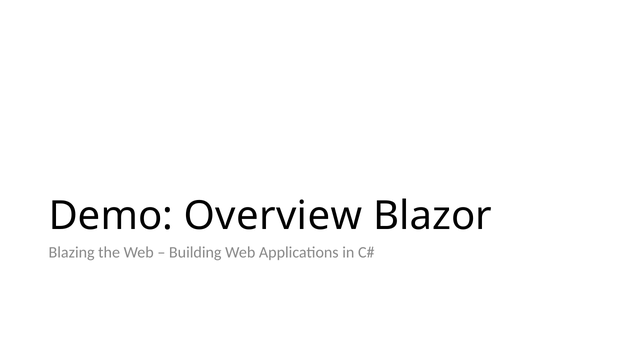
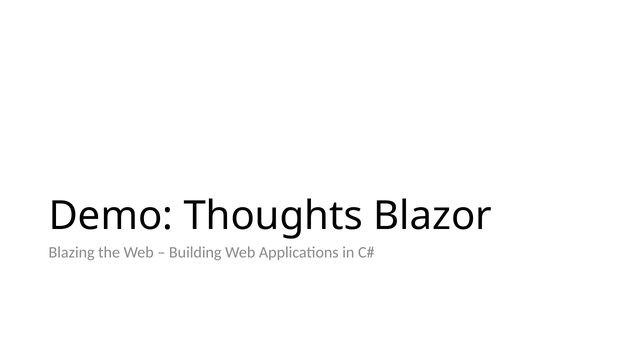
Overview: Overview -> Thoughts (273, 216)
